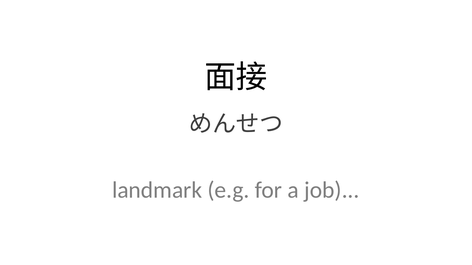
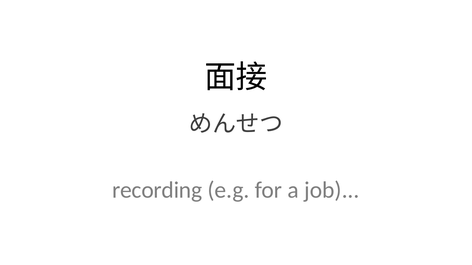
landmark: landmark -> recording (157, 190)
